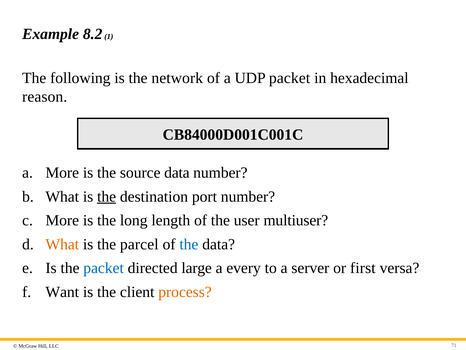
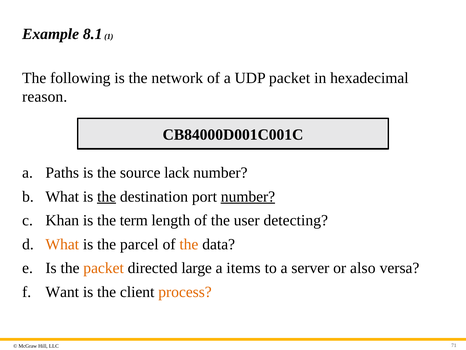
8.2: 8.2 -> 8.1 (93, 34)
a More: More -> Paths (62, 172)
source data: data -> lack (177, 172)
number underline: none -> present (248, 196)
More: More -> Khan (62, 220)
long: long -> term (134, 220)
multiuser: multiuser -> detecting (296, 220)
the colour: blue -> orange (189, 244)
packet colour: blue -> orange (104, 268)
every: every -> items (243, 268)
first: first -> also (363, 268)
